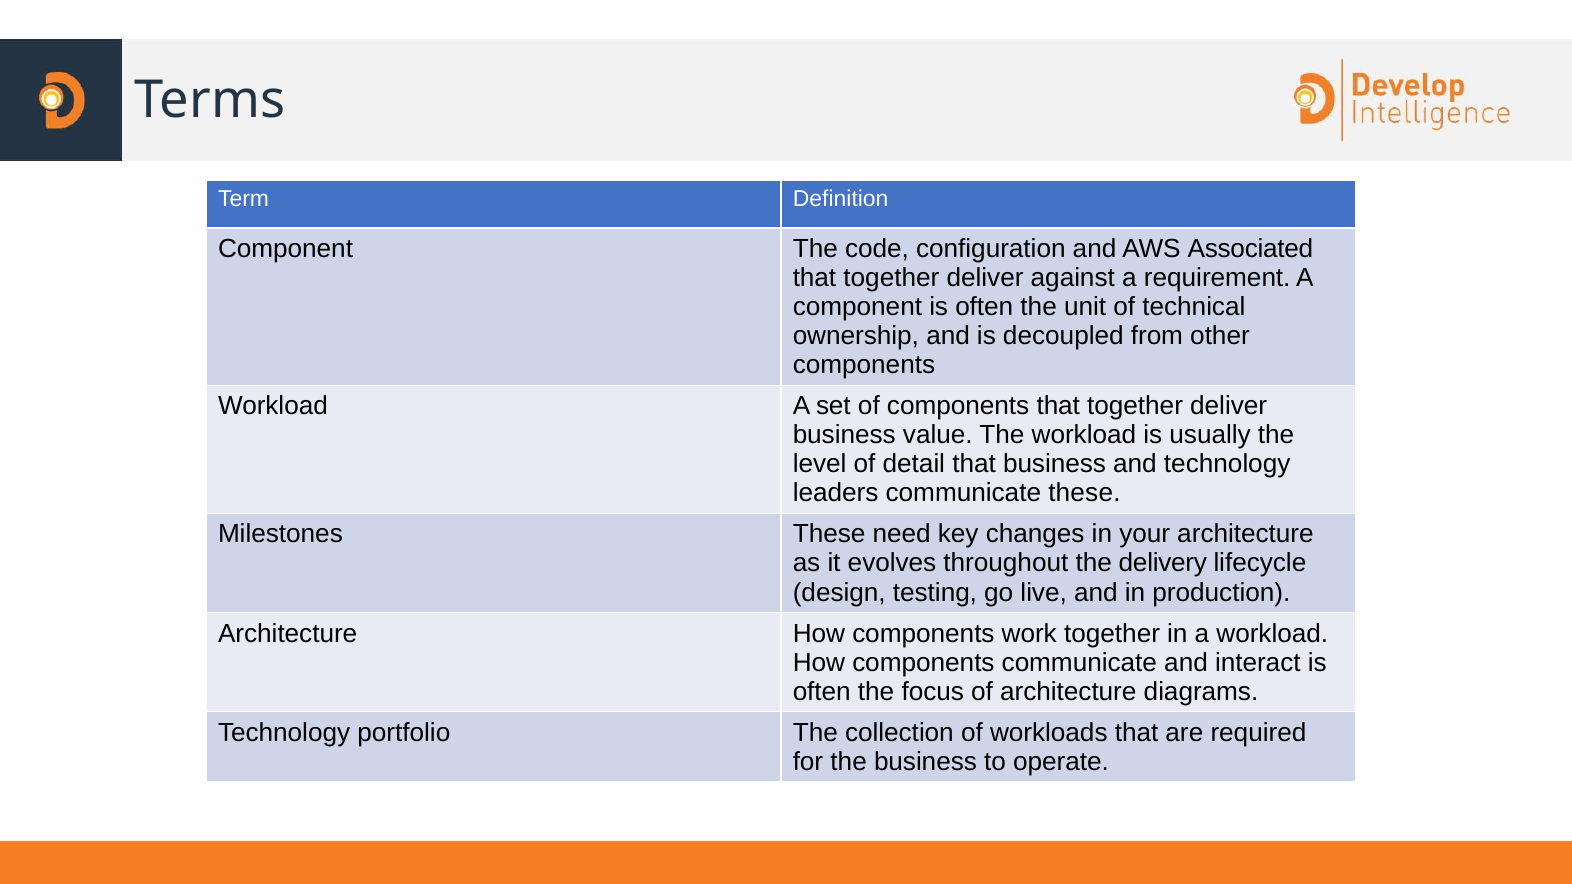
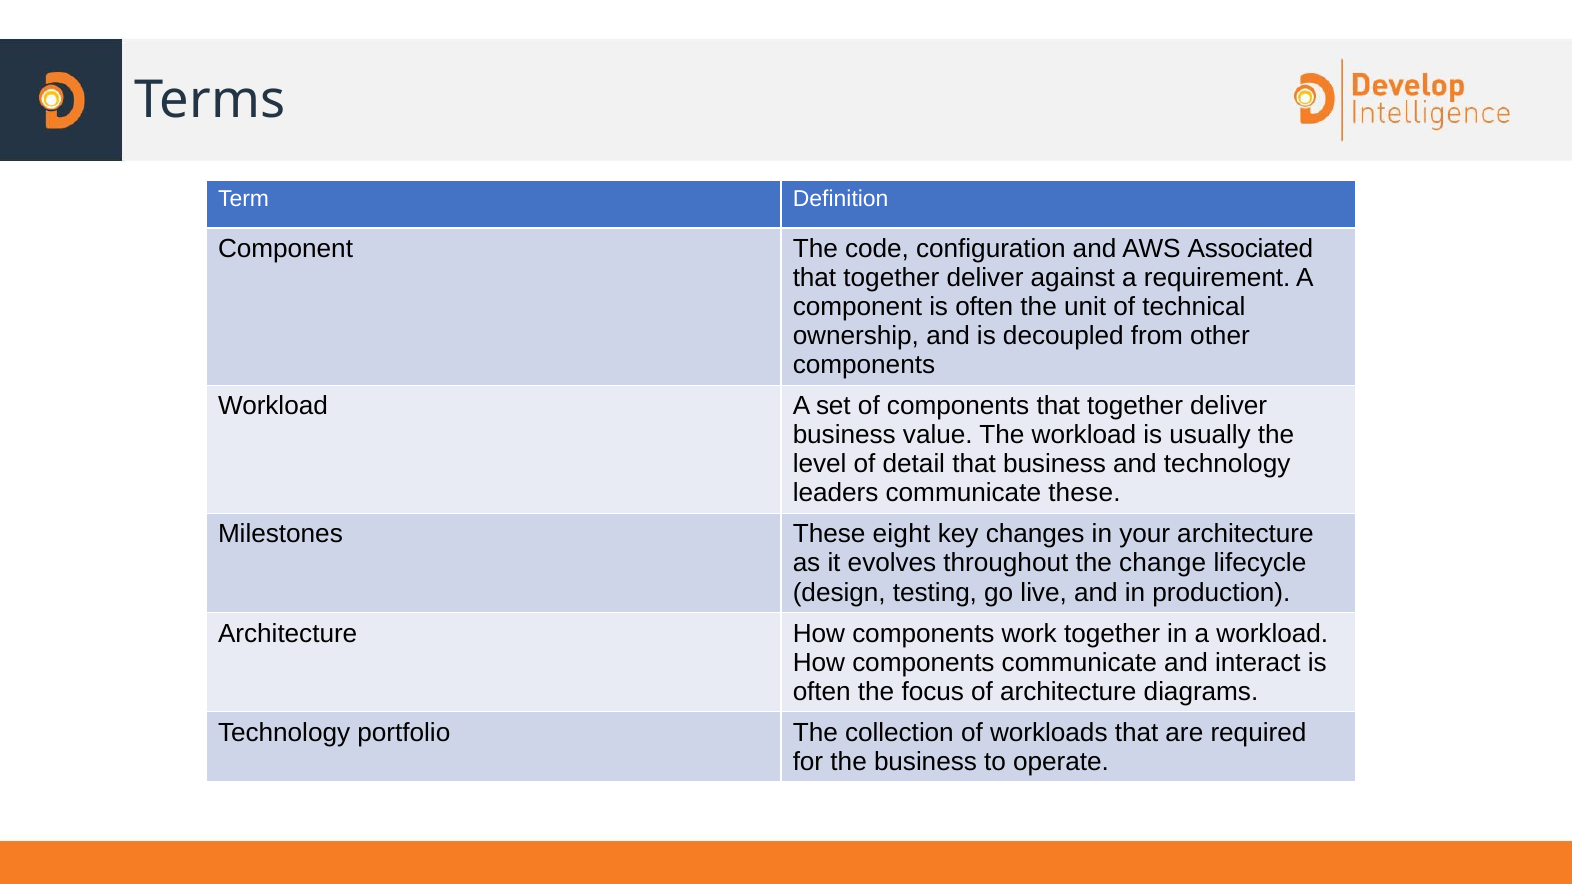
need: need -> eight (901, 534)
delivery: delivery -> change (1163, 563)
